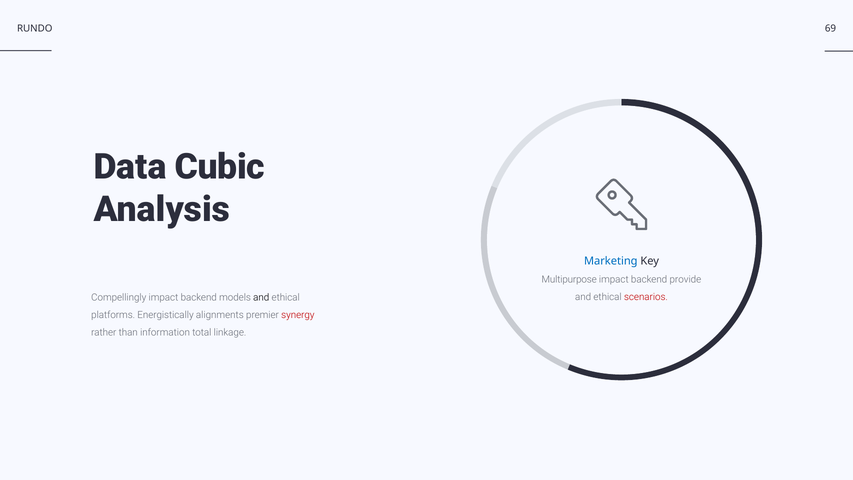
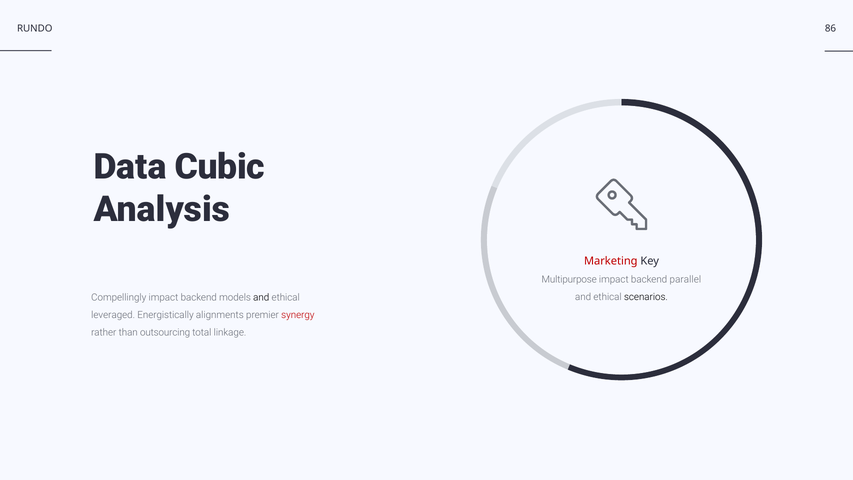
69: 69 -> 86 (831, 29)
Marketing colour: blue -> red (611, 261)
provide: provide -> parallel (685, 280)
scenarios colour: red -> black (646, 297)
platforms: platforms -> leveraged (113, 315)
information: information -> outsourcing (165, 333)
